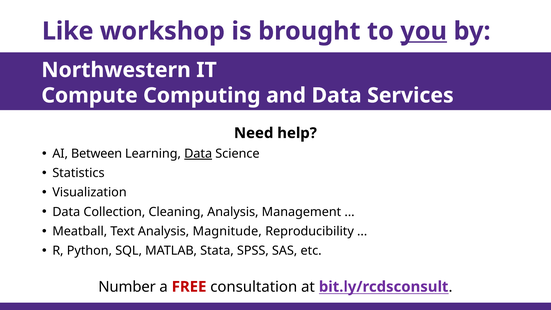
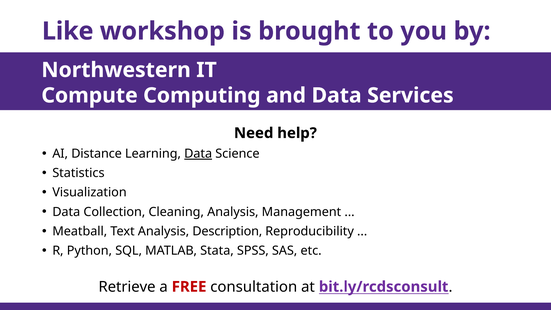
you underline: present -> none (424, 31)
Between: Between -> Distance (97, 154)
Magnitude: Magnitude -> Description (227, 231)
Number: Number -> Retrieve (127, 287)
